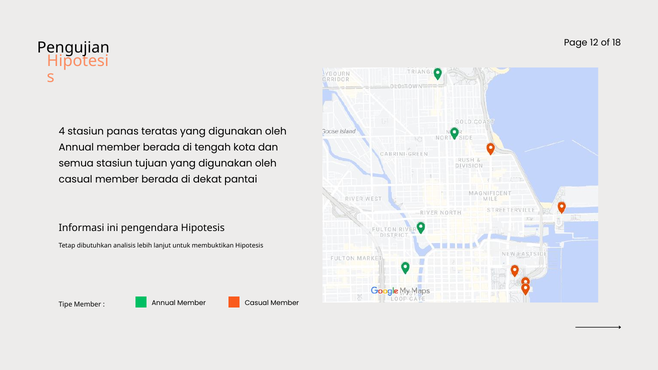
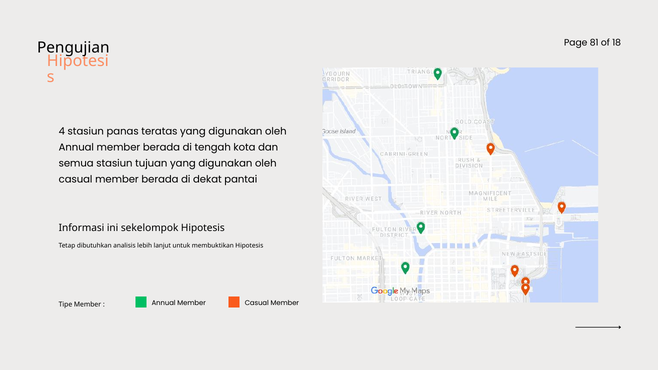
12: 12 -> 81 (594, 43)
pengendara: pengendara -> sekelompok (150, 228)
